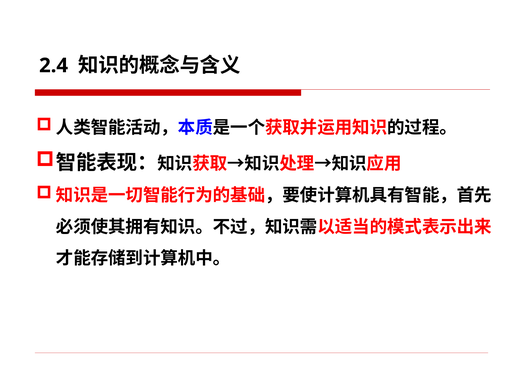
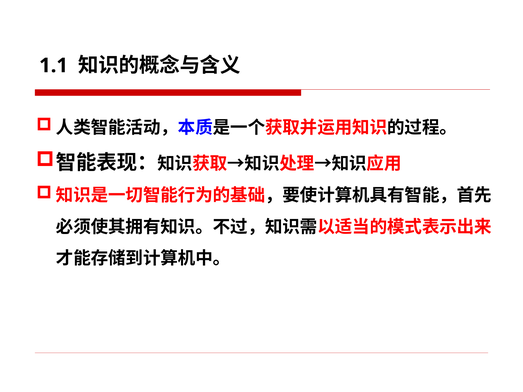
2.4: 2.4 -> 1.1 (54, 66)
